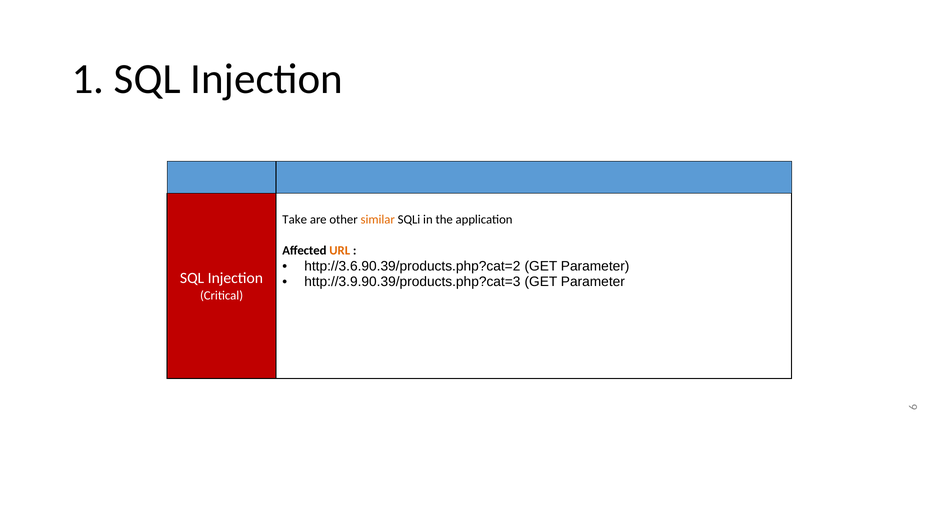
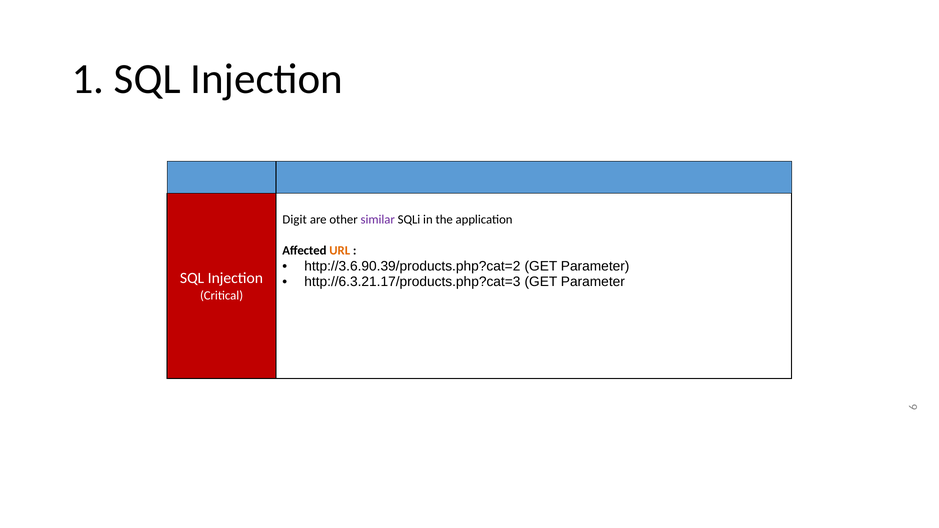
Take: Take -> Digit (295, 220)
similar colour: orange -> purple (378, 220)
http://3.9.90.39/products.php?cat=3: http://3.9.90.39/products.php?cat=3 -> http://6.3.21.17/products.php?cat=3 (412, 282)
